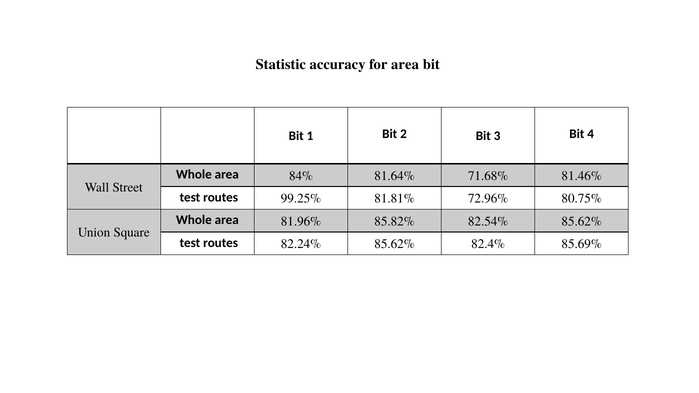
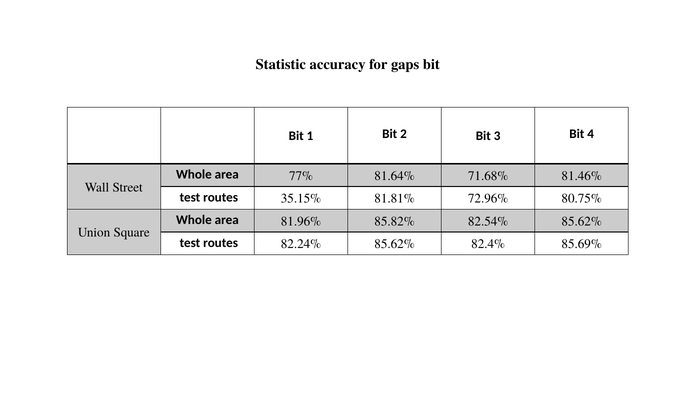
for area: area -> gaps (405, 64)
84%: 84% -> 77% (301, 176)
99.25%: 99.25% -> 35.15% (301, 199)
